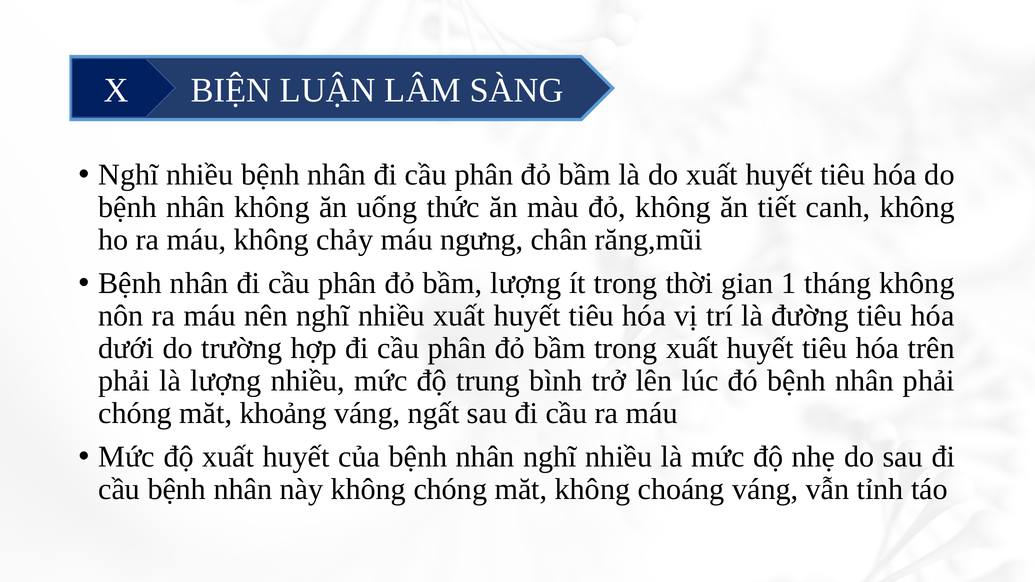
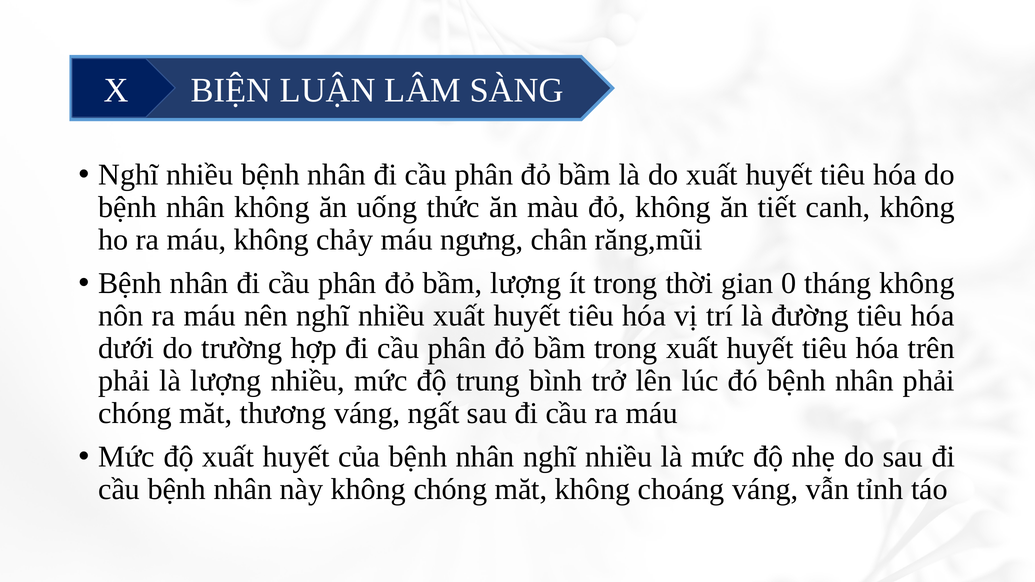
1: 1 -> 0 (789, 283)
khoảng: khoảng -> thương (283, 414)
